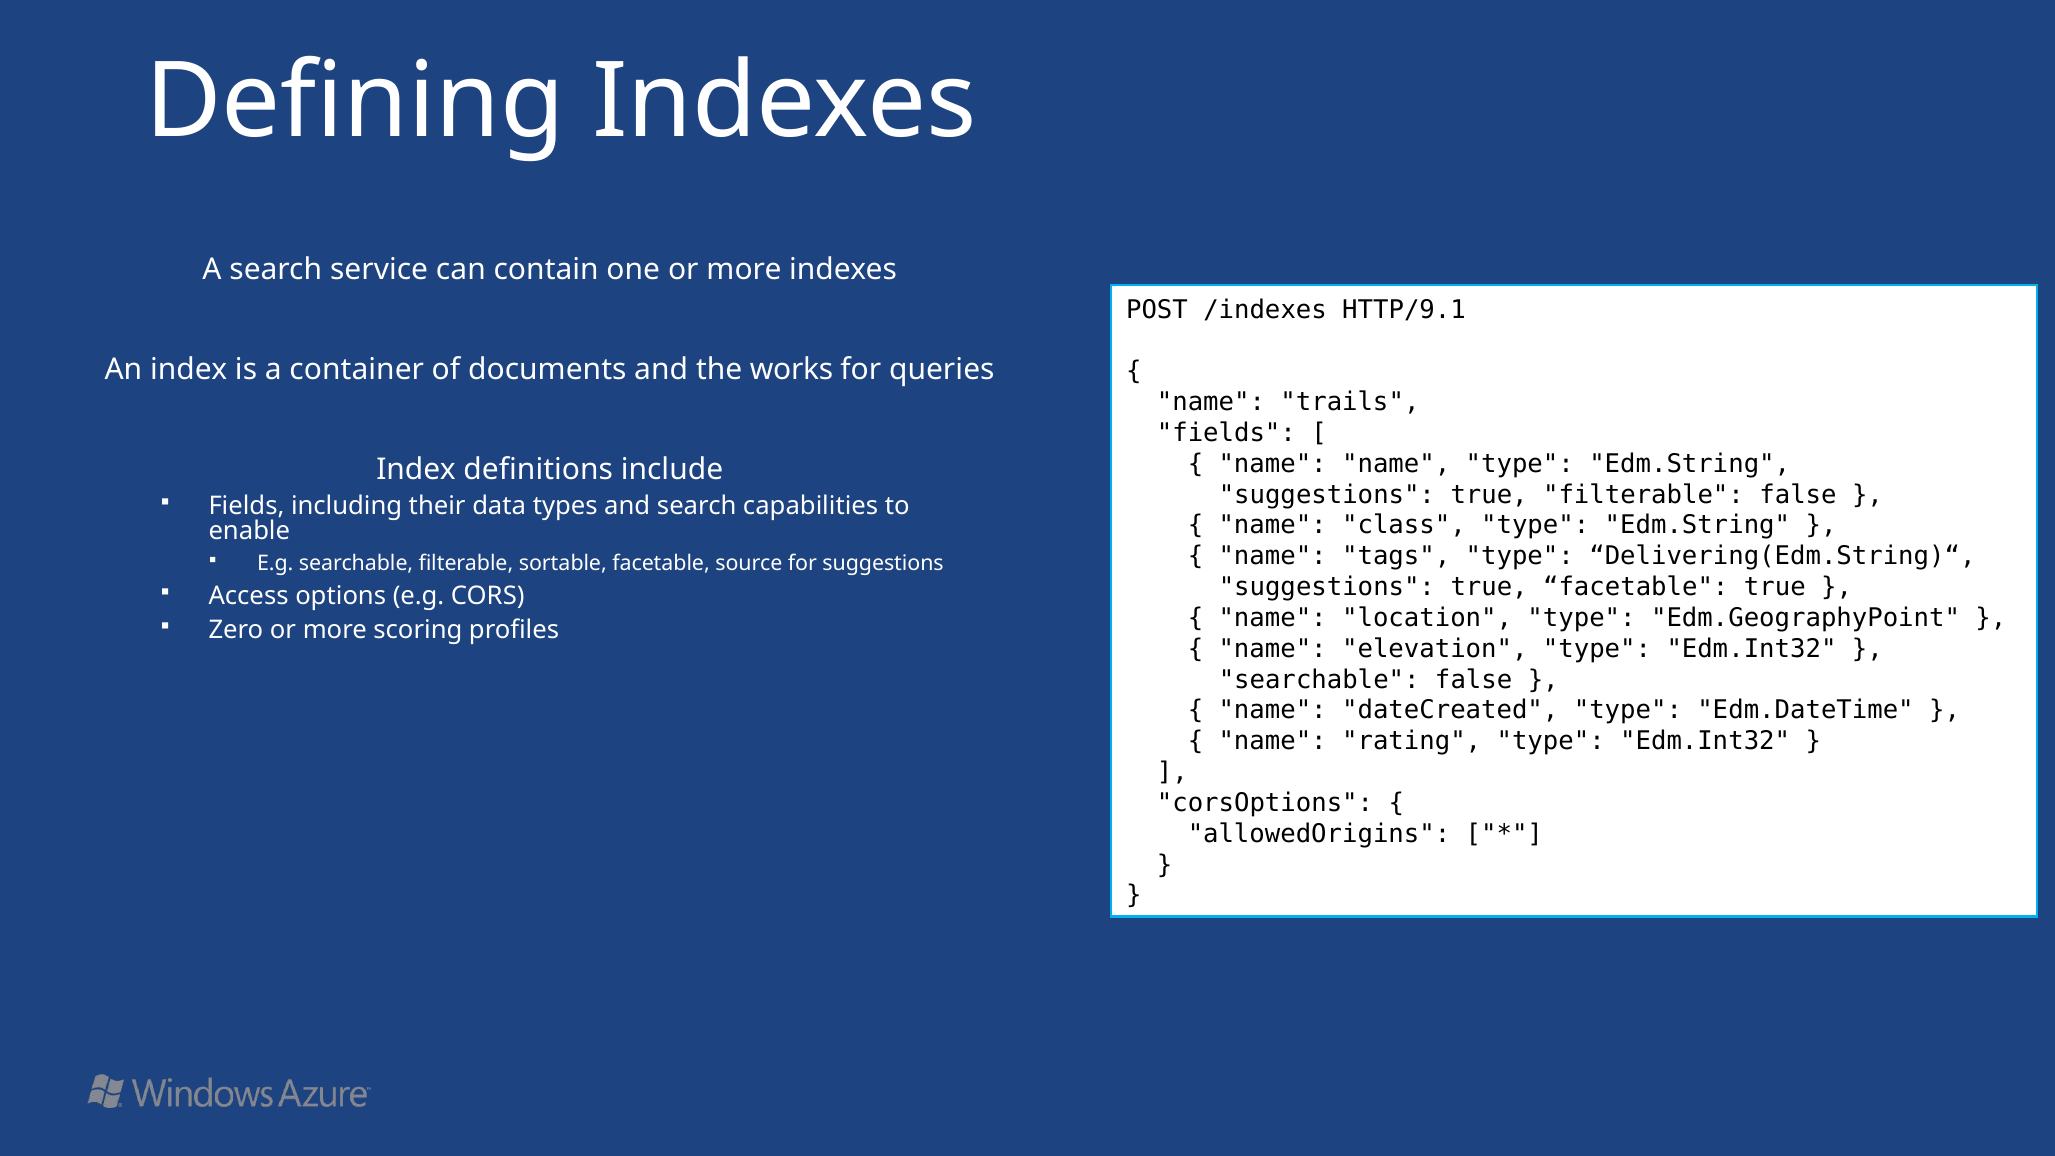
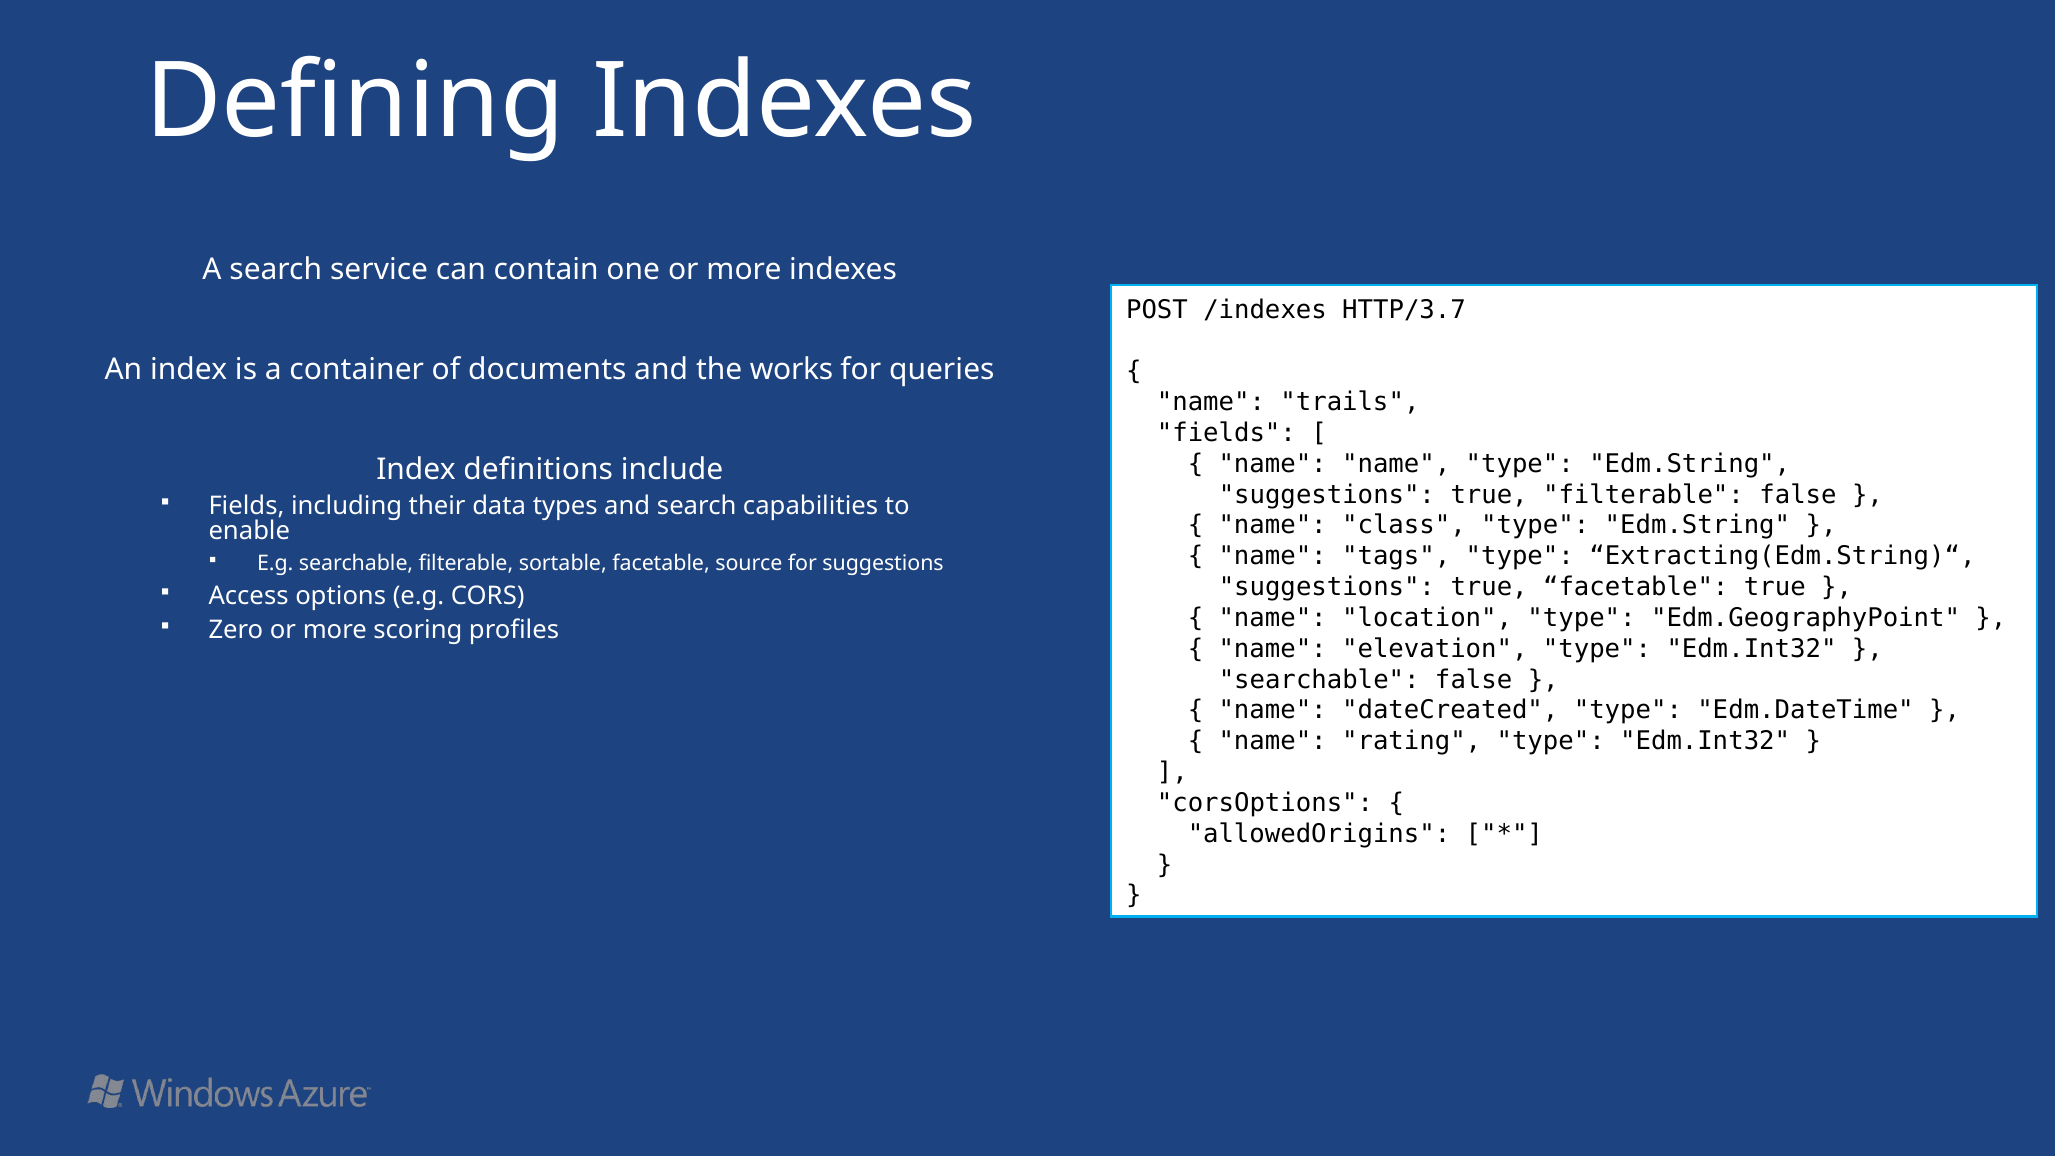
HTTP/9.1: HTTP/9.1 -> HTTP/3.7 (1404, 310)
Delivering(Edm.String)“: Delivering(Edm.String)“ -> Extracting(Edm.String)“ (1782, 556)
